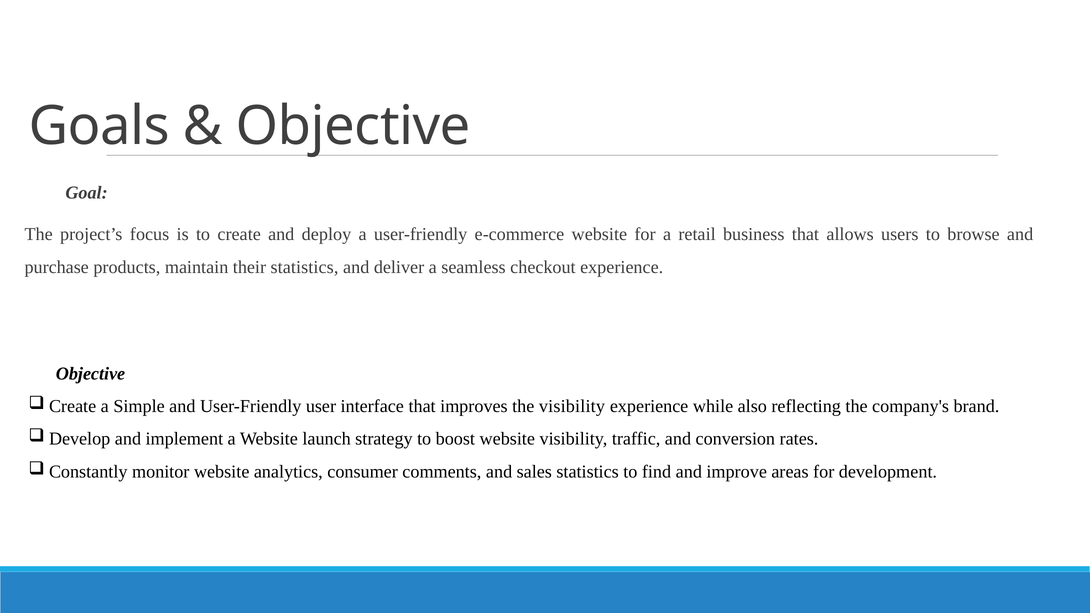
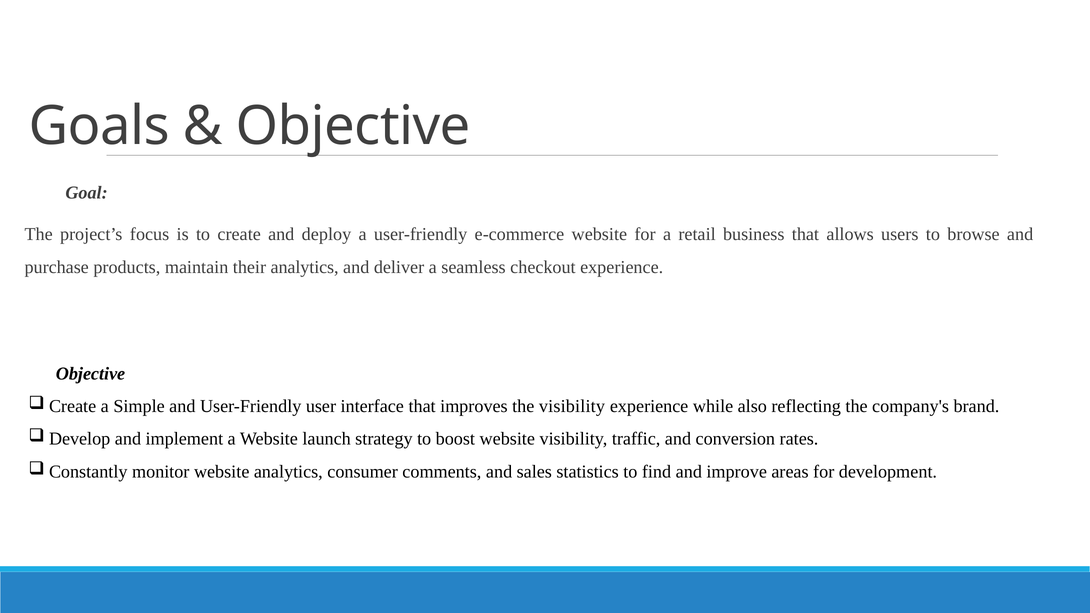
their statistics: statistics -> analytics (305, 267)
